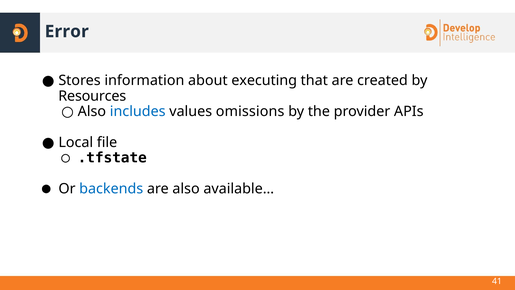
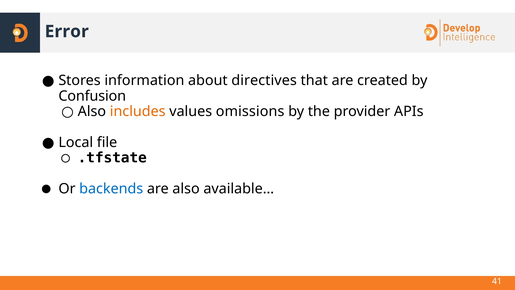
executing: executing -> directives (264, 80)
Resources: Resources -> Confusion (92, 96)
includes colour: blue -> orange (138, 111)
